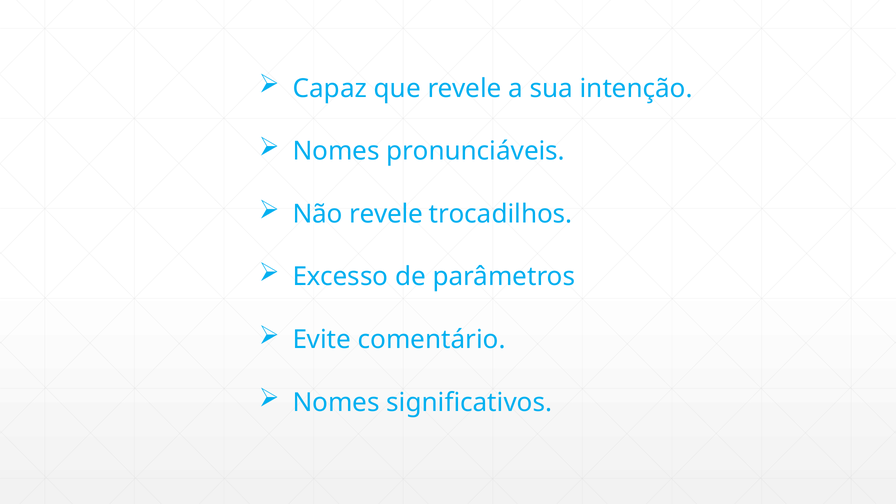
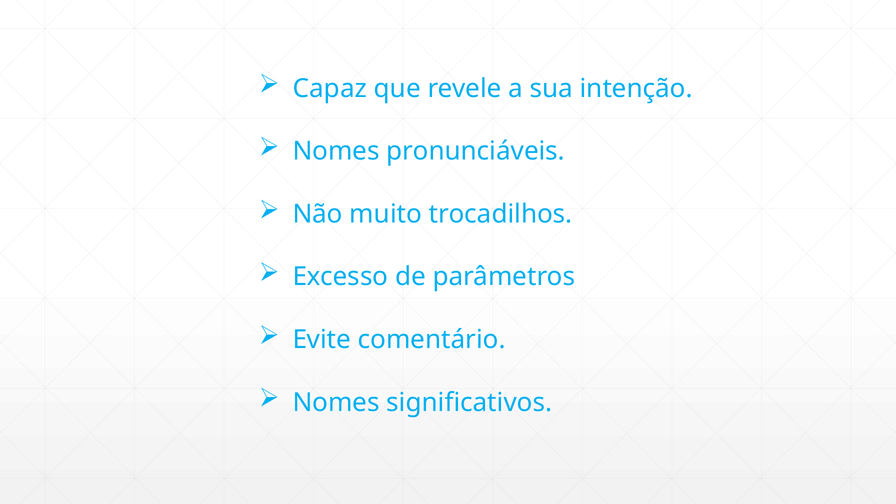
Não revele: revele -> muito (386, 214)
